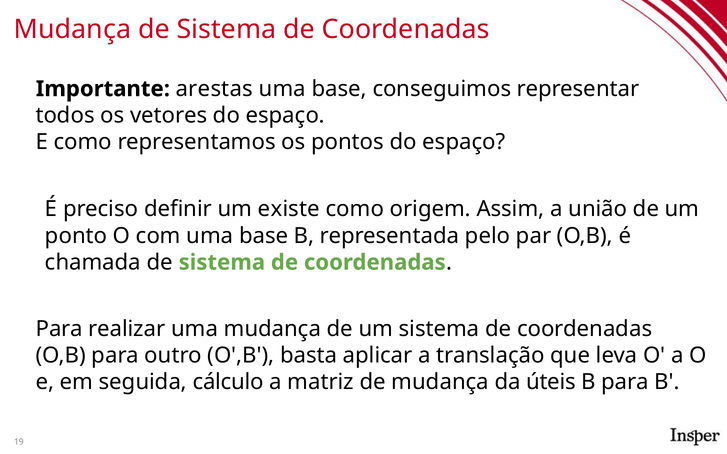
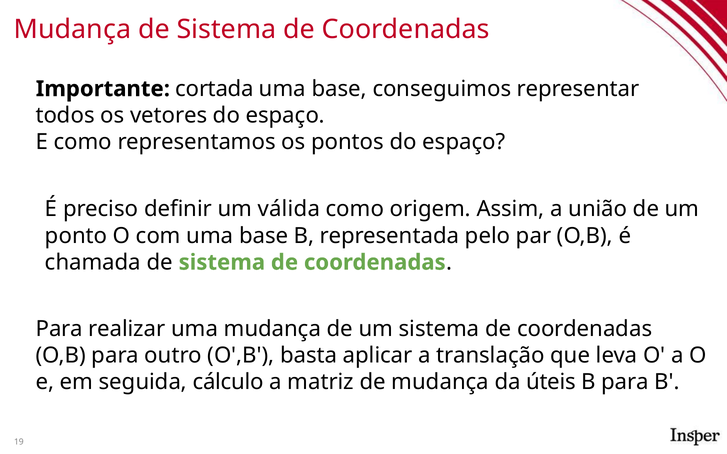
arestas: arestas -> cortada (215, 89)
existe: existe -> válida (289, 209)
